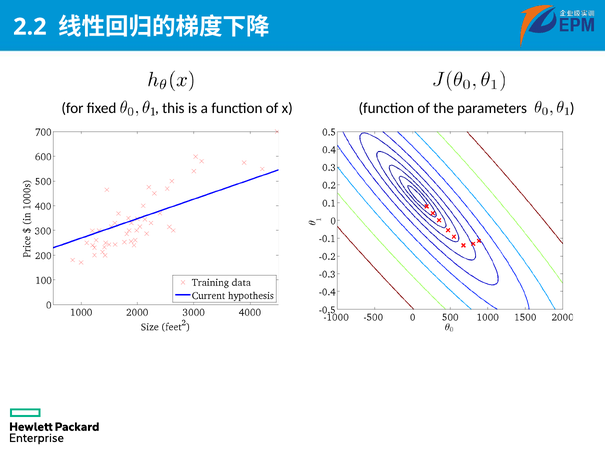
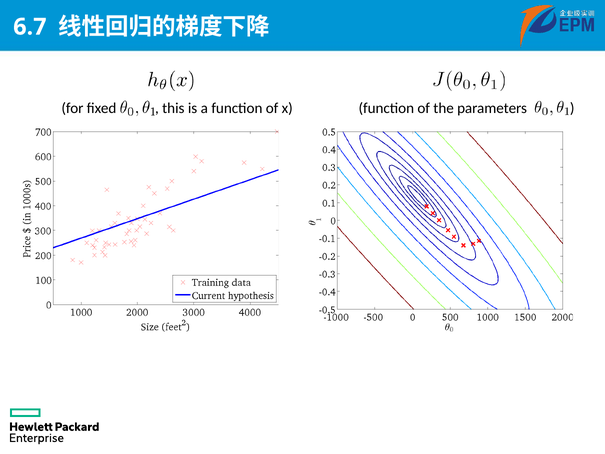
2.2: 2.2 -> 6.7 (30, 27)
